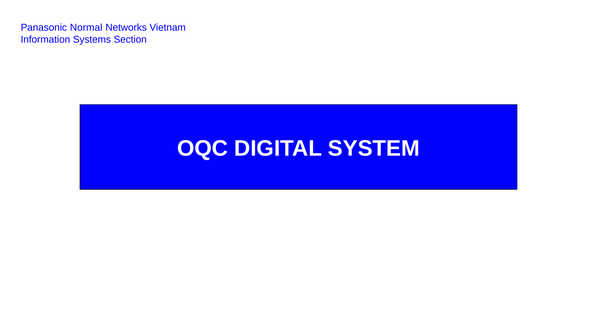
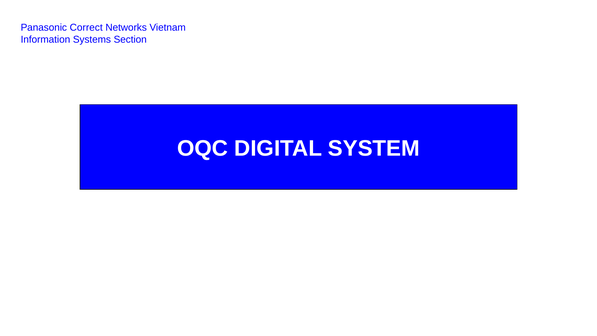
Normal: Normal -> Correct (86, 27)
